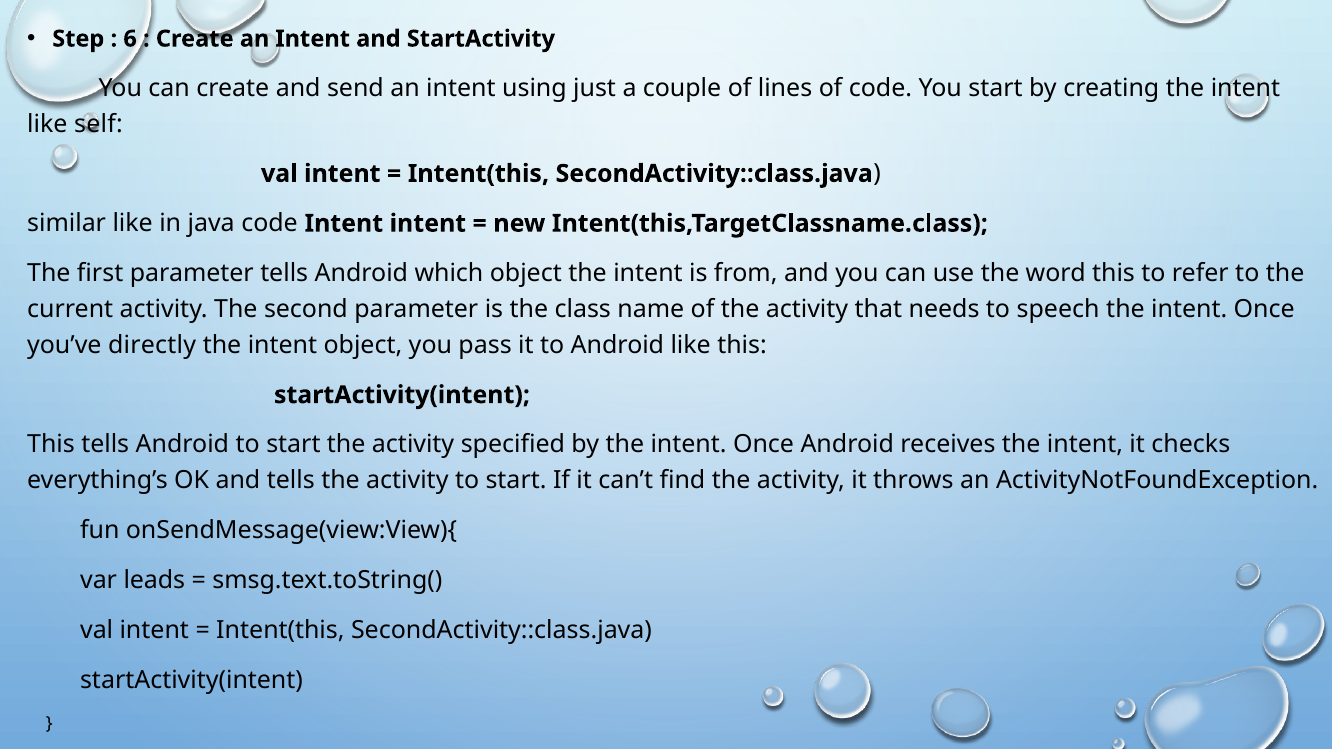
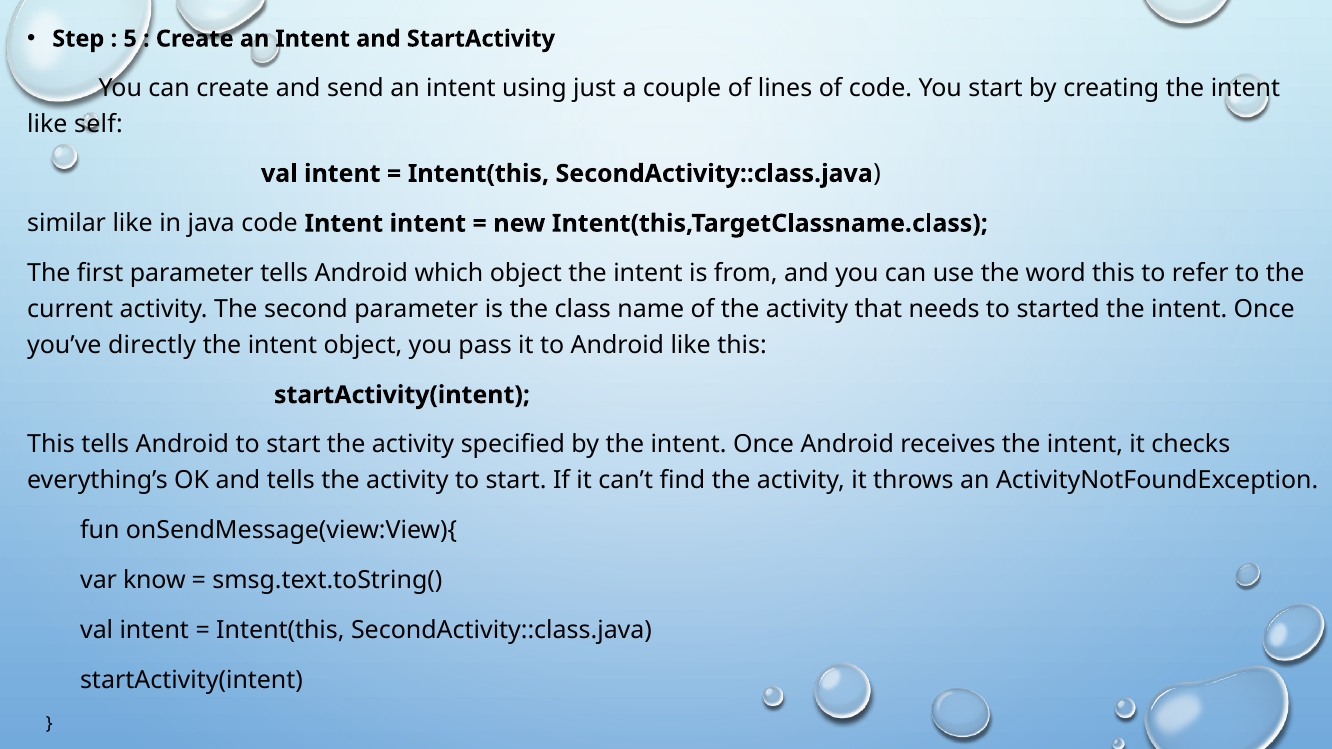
6: 6 -> 5 (130, 39)
speech: speech -> started (1058, 309)
leads: leads -> know (154, 580)
